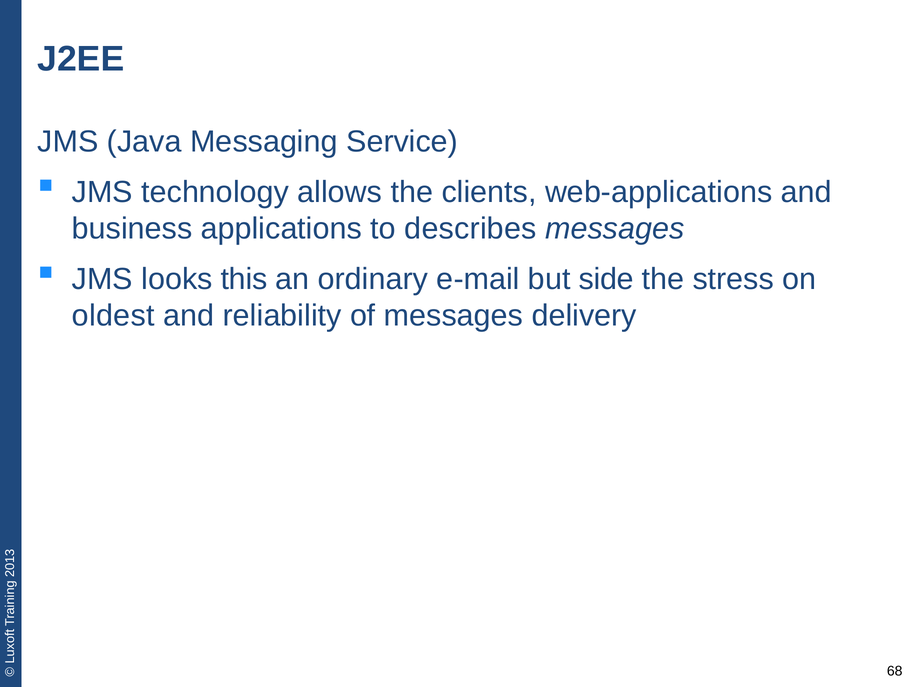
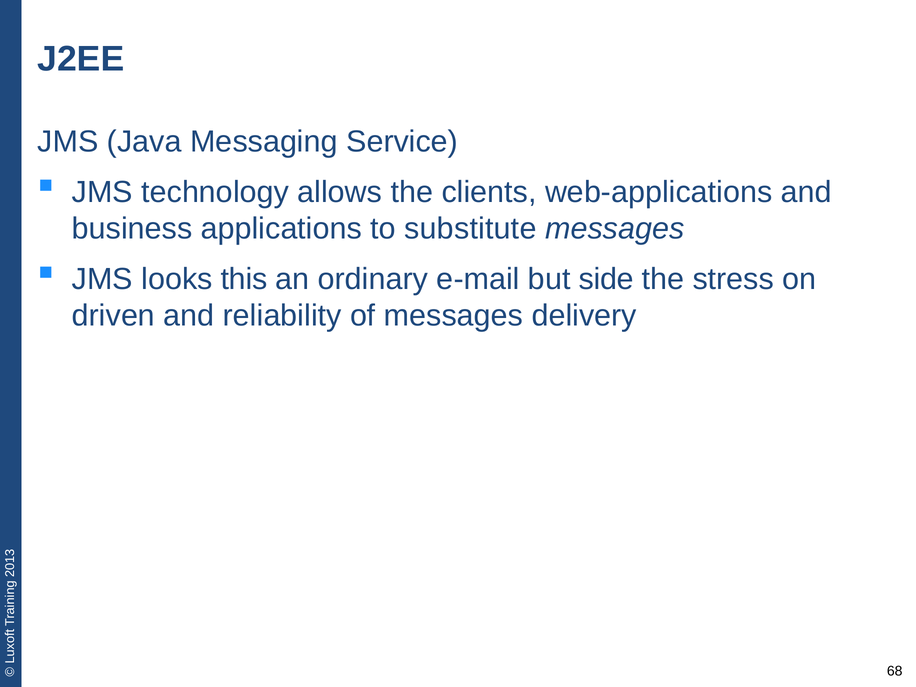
describes: describes -> substitute (470, 229)
oldest: oldest -> driven (113, 316)
